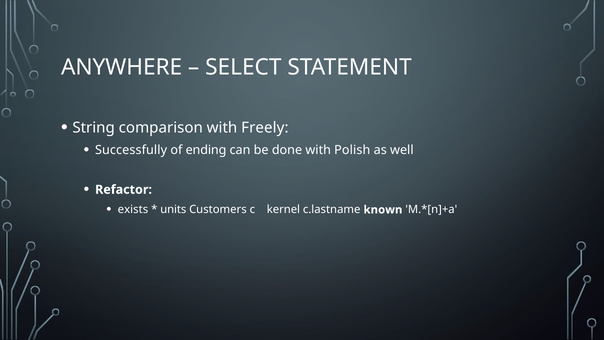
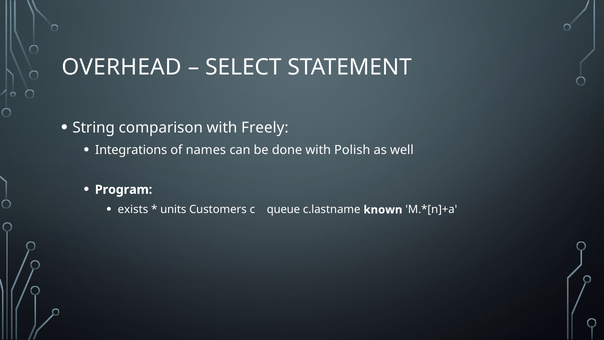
ANYWHERE: ANYWHERE -> OVERHEAD (121, 67)
Successfully: Successfully -> Integrations (131, 150)
ending: ending -> names (206, 150)
Refactor: Refactor -> Program (124, 189)
kernel: kernel -> queue (283, 210)
